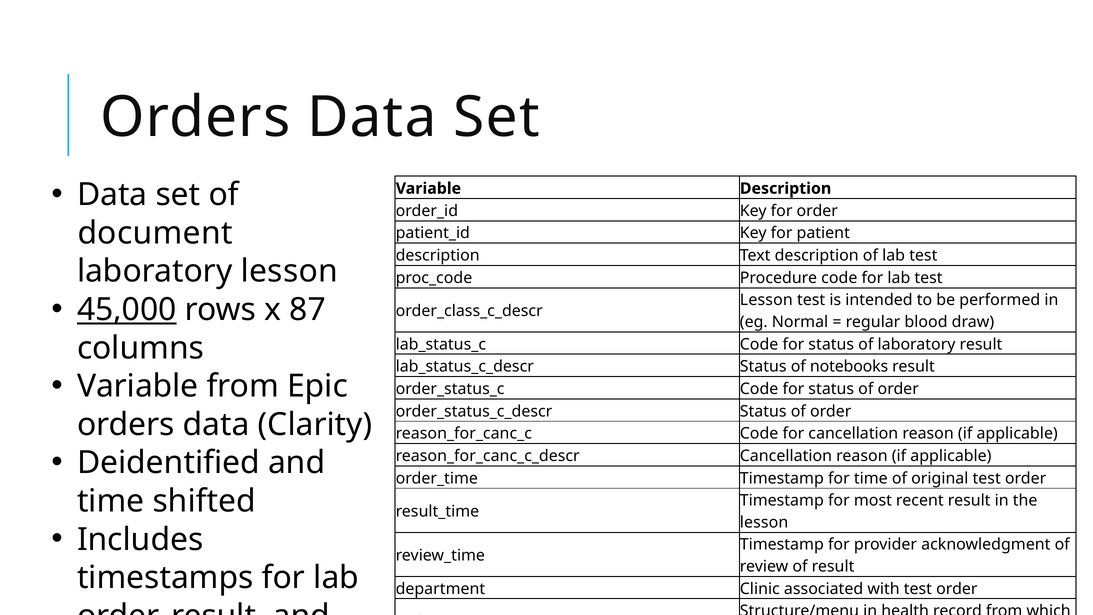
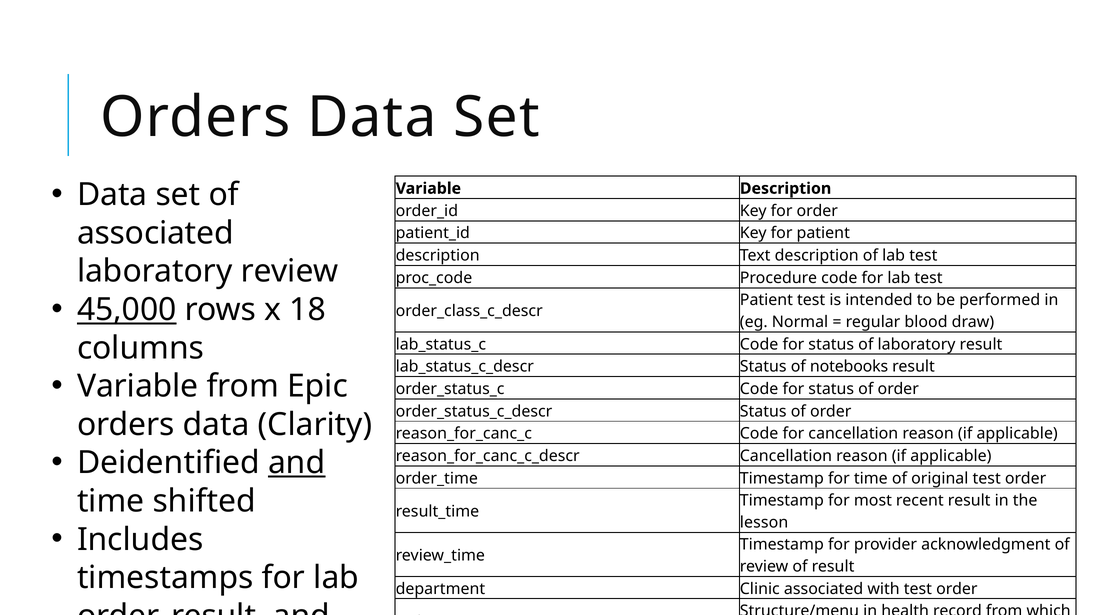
document: document -> associated (155, 233)
laboratory lesson: lesson -> review (289, 271)
87: 87 -> 18 (308, 310)
Lesson: Lesson -> Patient (766, 300)
and underline: none -> present (297, 463)
